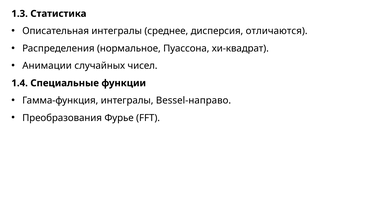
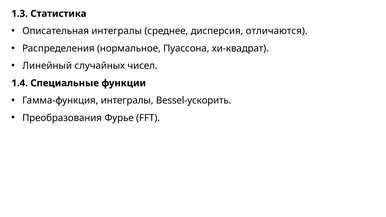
Анимации: Анимации -> Линейный (47, 66)
Bessel-направо: Bessel-направо -> Bessel-ускорить (194, 101)
